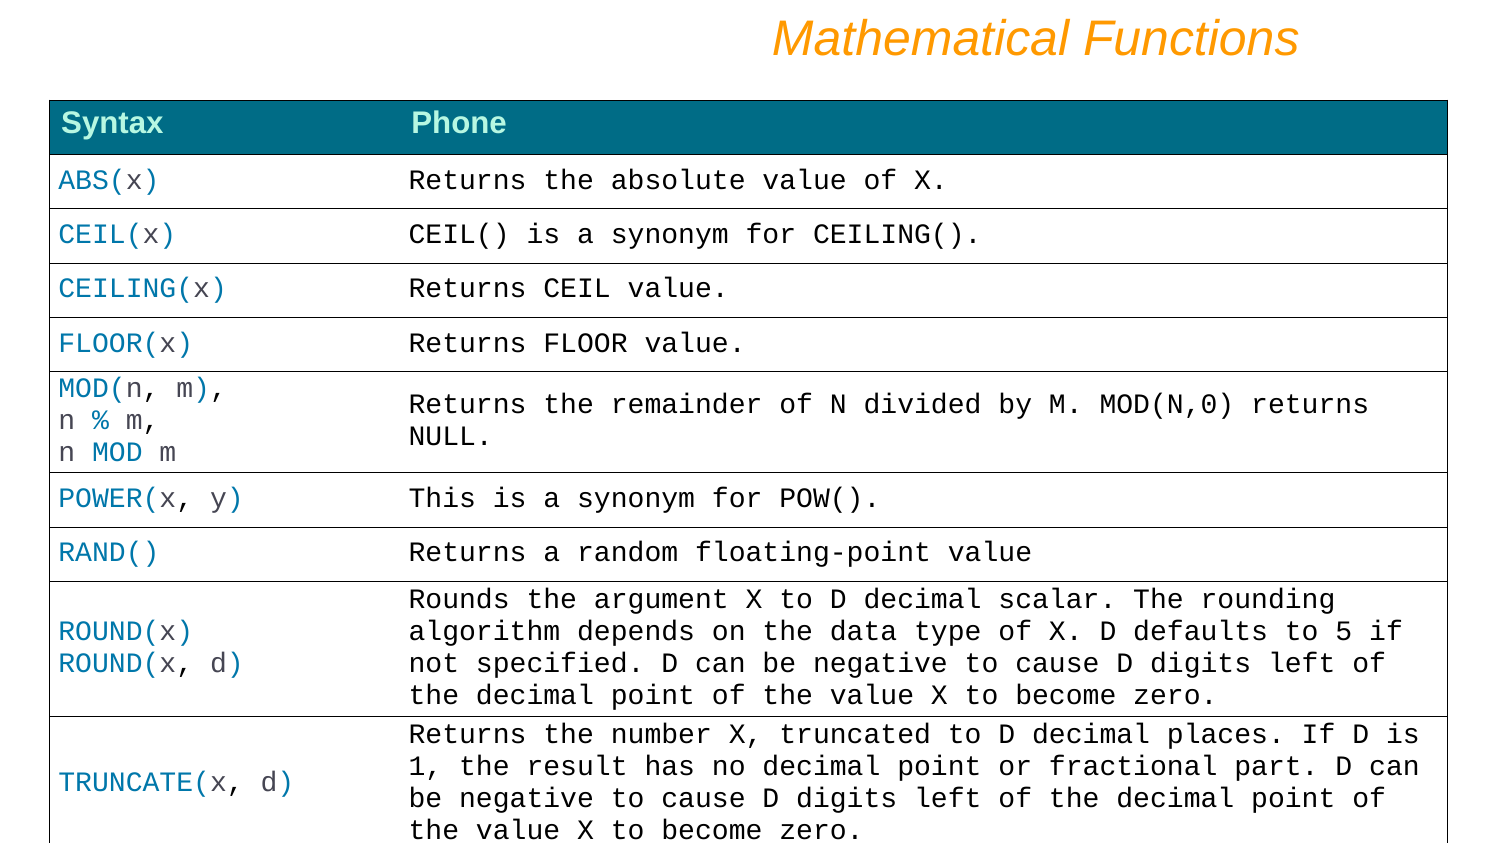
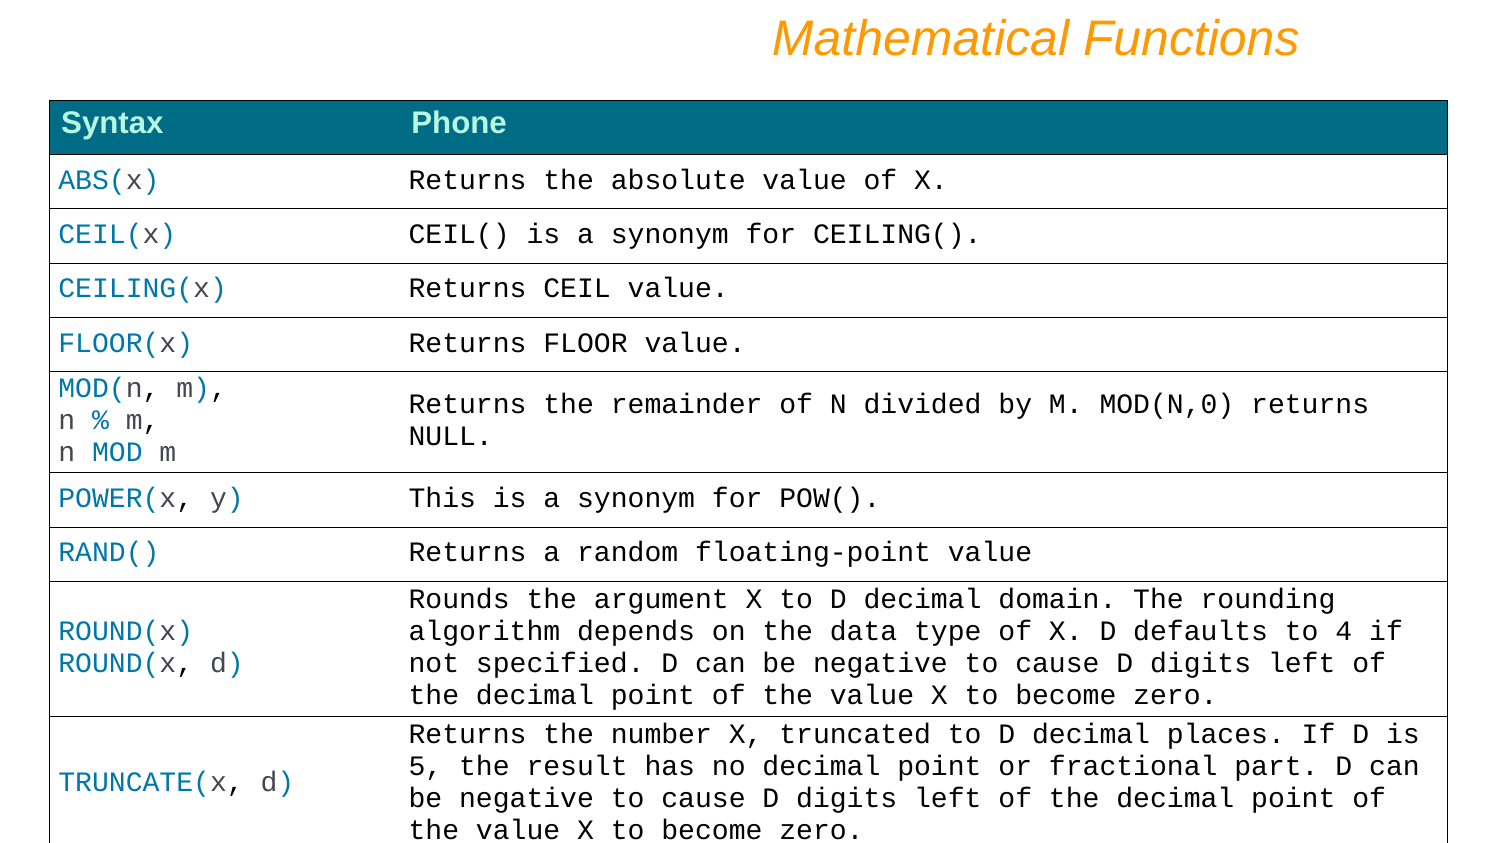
scalar: scalar -> domain (1057, 599)
5: 5 -> 4 (1344, 631)
1: 1 -> 5 (425, 766)
